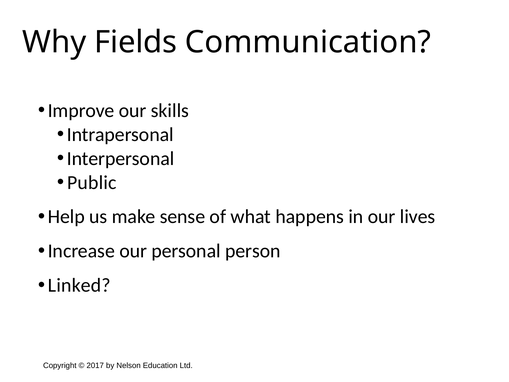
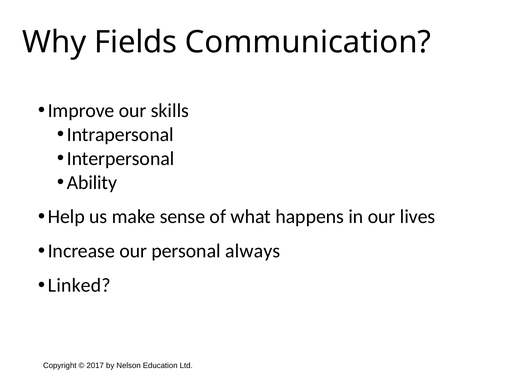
Public: Public -> Ability (92, 182)
person: person -> always (253, 251)
